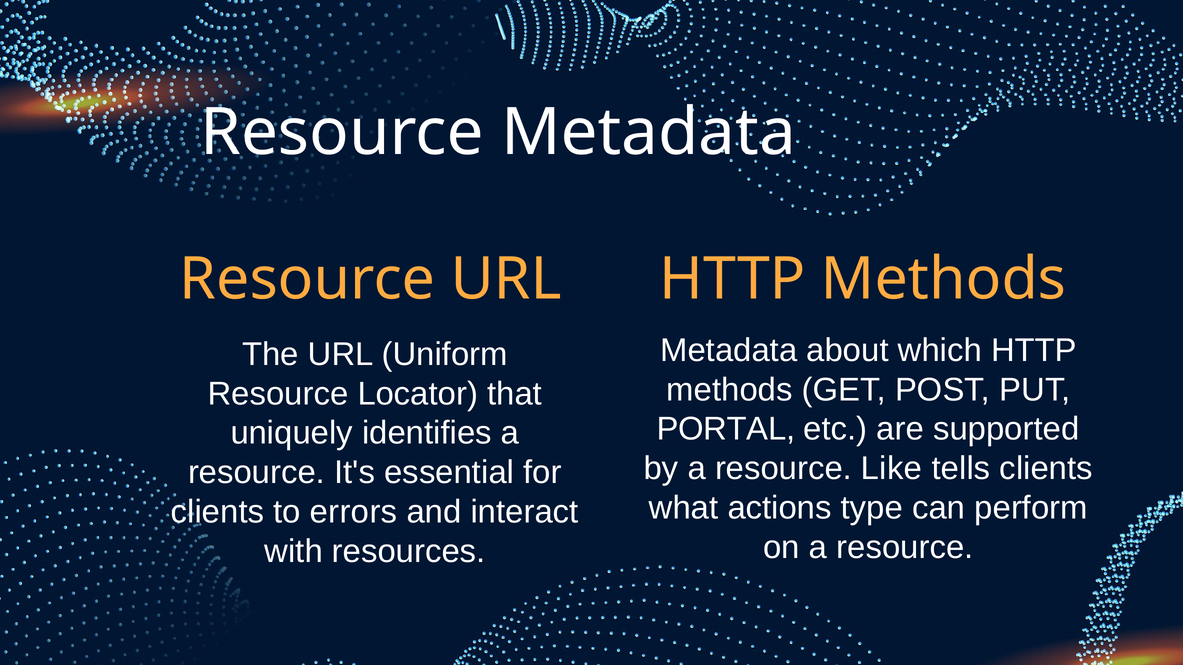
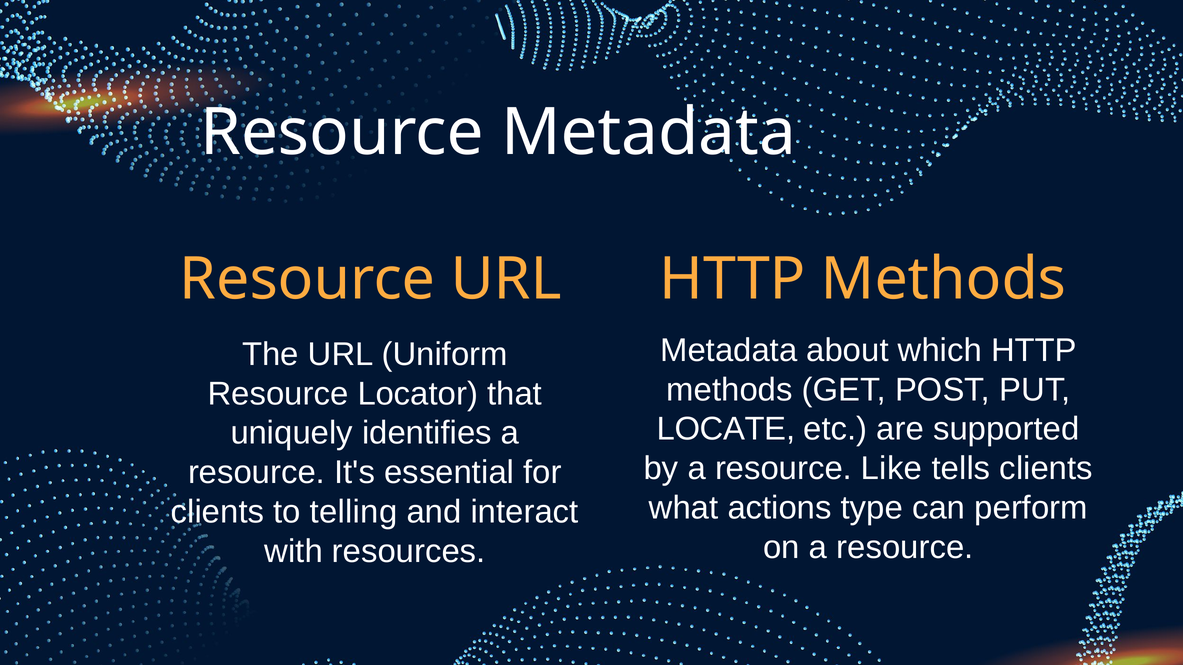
PORTAL: PORTAL -> LOCATE (726, 429)
errors: errors -> telling (354, 512)
